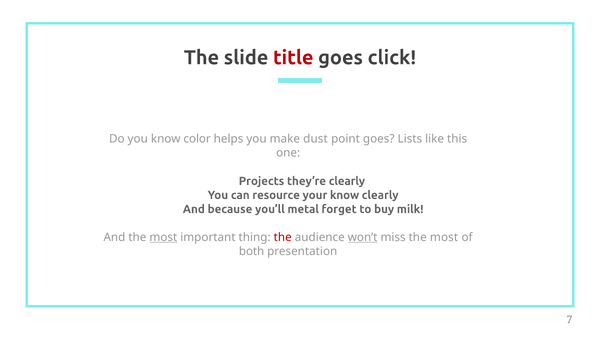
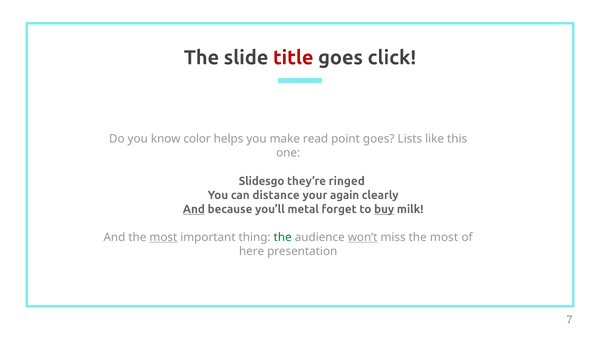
dust: dust -> read (316, 139)
Projects: Projects -> Slidesgo (262, 181)
they’re clearly: clearly -> ringed (347, 181)
resource: resource -> distance (276, 195)
your know: know -> again (345, 195)
And underline: none -> present (194, 209)
buy underline: none -> present (384, 209)
the colour: red -> green (283, 237)
both: both -> here (252, 251)
